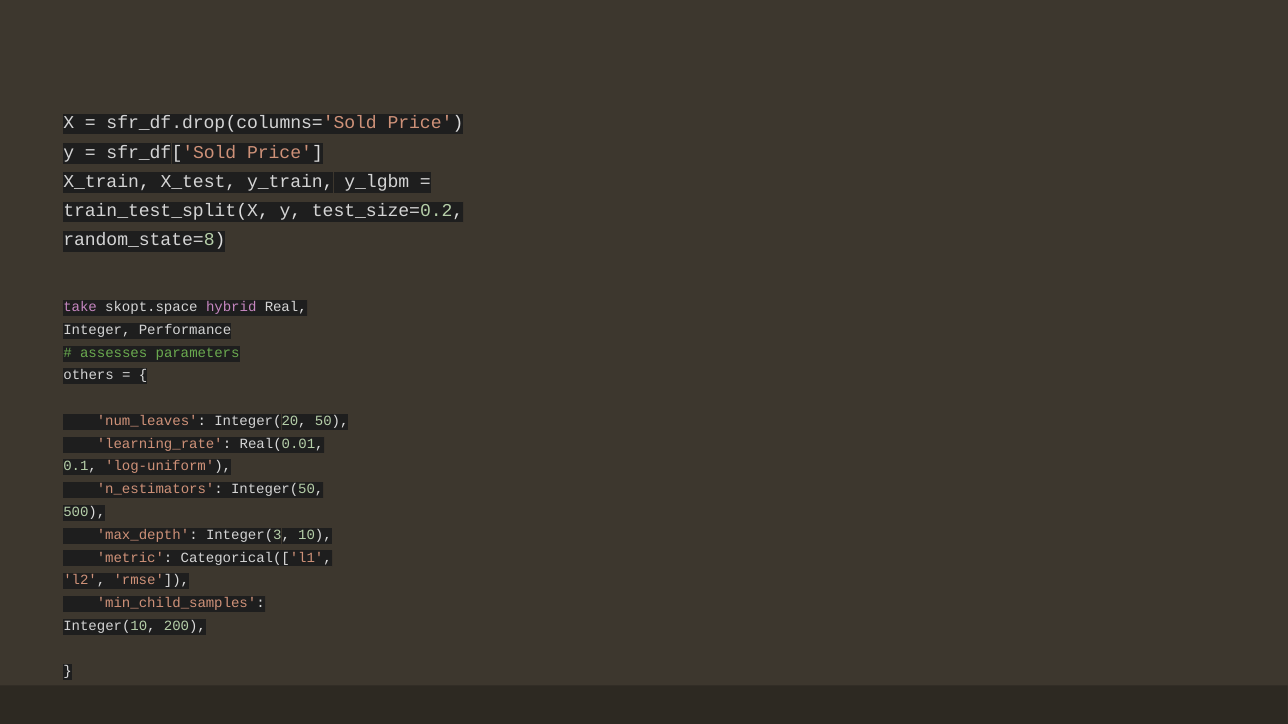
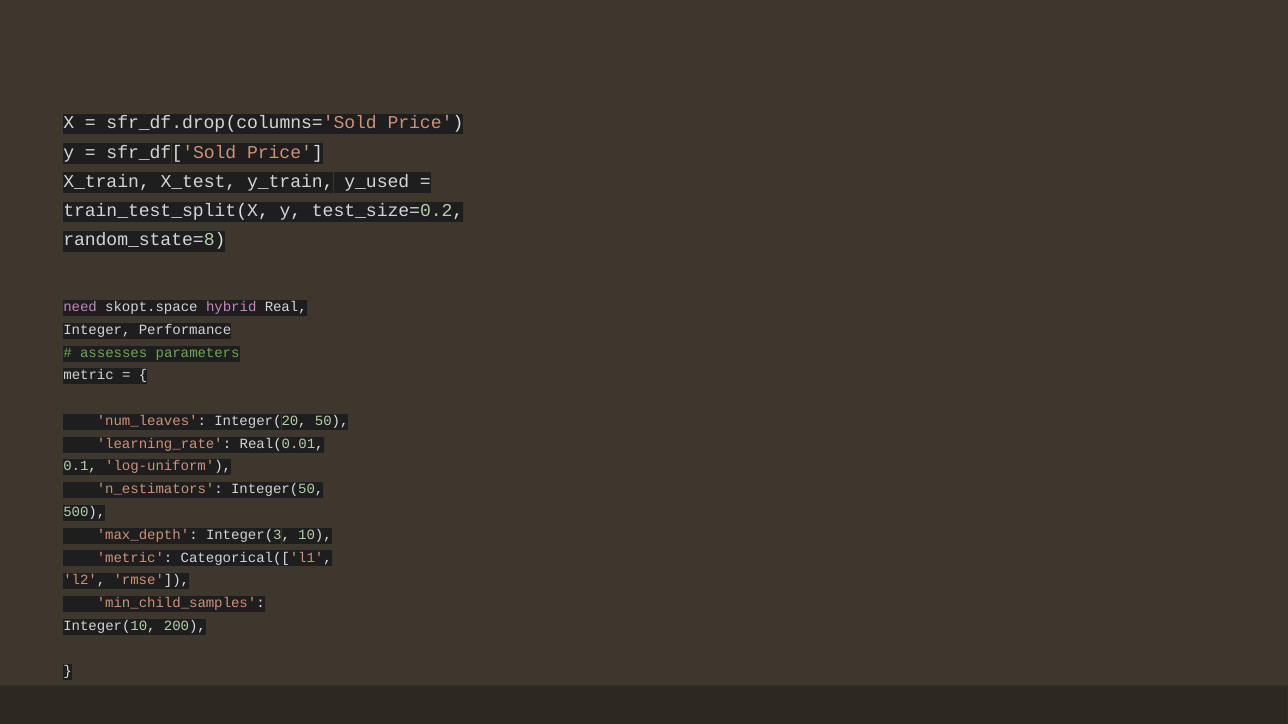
y_lgbm: y_lgbm -> y_used (377, 182)
take: take -> need (80, 307)
others: others -> metric (89, 376)
